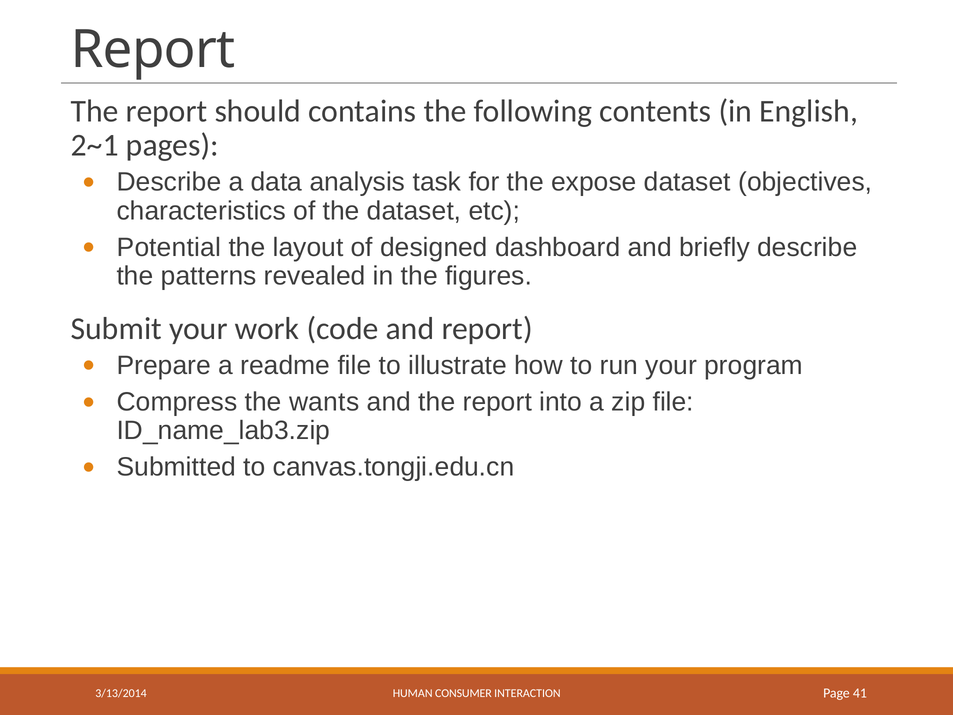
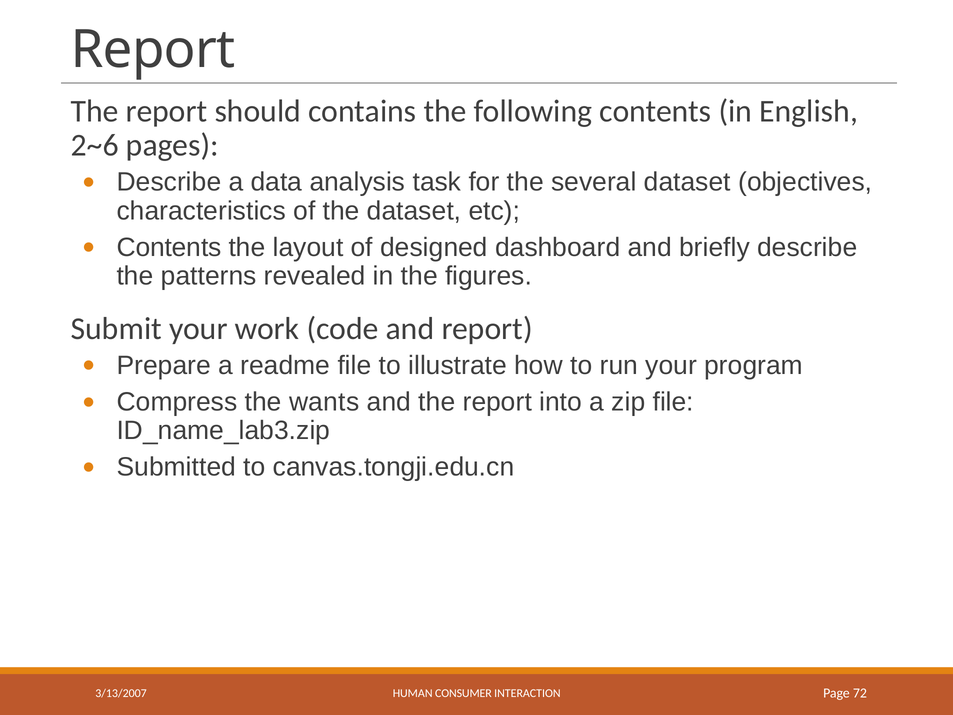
2~1: 2~1 -> 2~6 (95, 145)
expose: expose -> several (594, 182)
Potential: Potential -> Contents (169, 247)
3/13/2014: 3/13/2014 -> 3/13/2007 (121, 693)
41: 41 -> 72 (860, 693)
